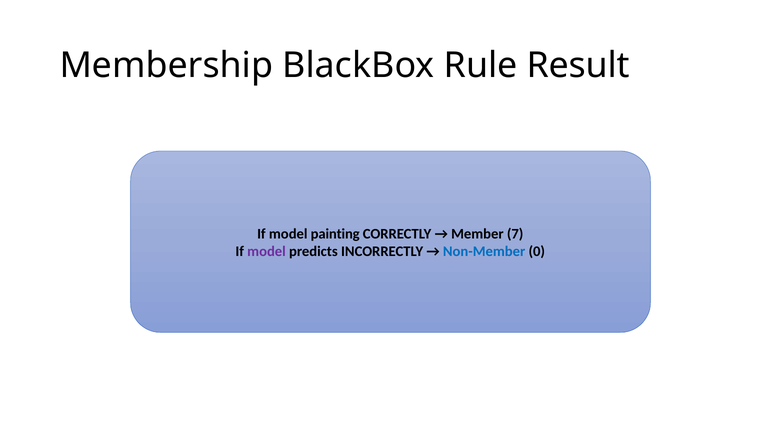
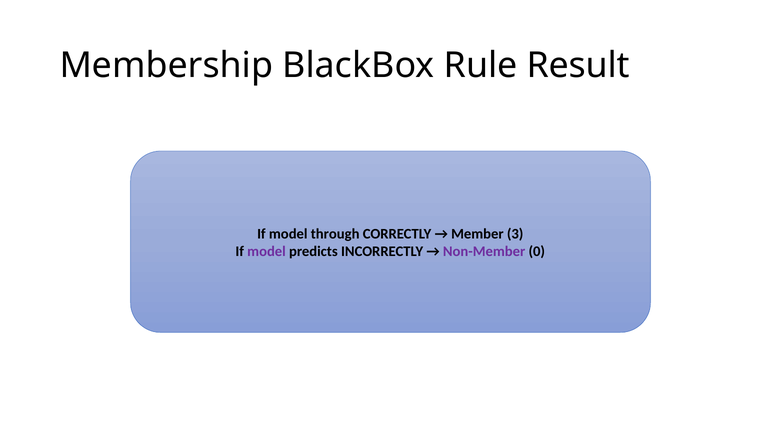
painting: painting -> through (335, 234)
7: 7 -> 3 (515, 234)
Non-Member colour: blue -> purple (484, 252)
